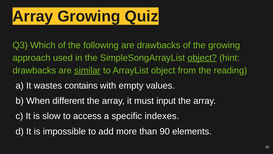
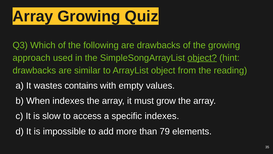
similar underline: present -> none (87, 70)
When different: different -> indexes (68, 101)
input: input -> grow (166, 101)
90: 90 -> 79 (165, 131)
